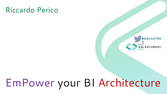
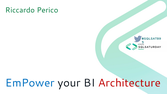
EmPower colour: purple -> blue (30, 83)
